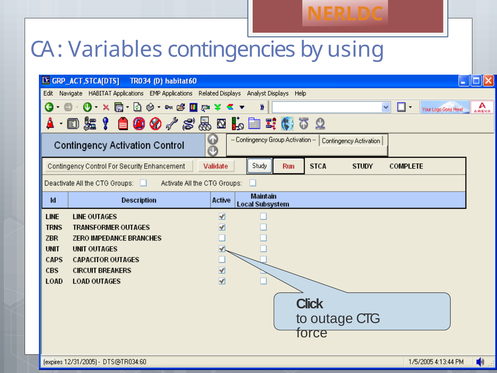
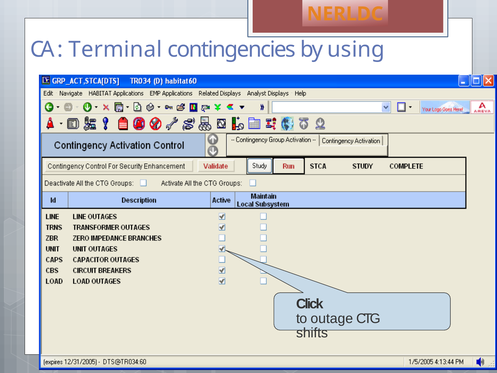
Variables: Variables -> Terminal (115, 49)
force: force -> shifts (312, 333)
